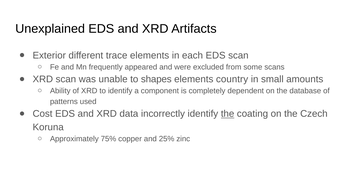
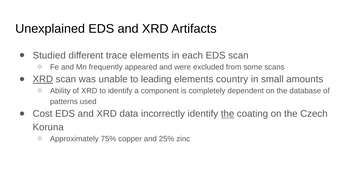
Exterior: Exterior -> Studied (49, 55)
XRD underline: none -> present (43, 79)
shapes: shapes -> leading (156, 79)
